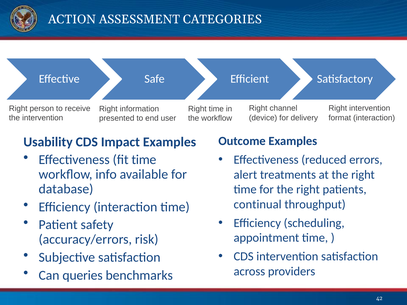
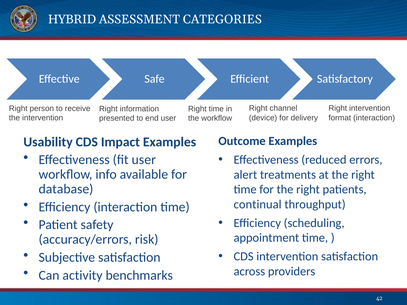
ACTION: ACTION -> HYBRID (72, 19)
fit time: time -> user (144, 160)
queries: queries -> activity (83, 275)
